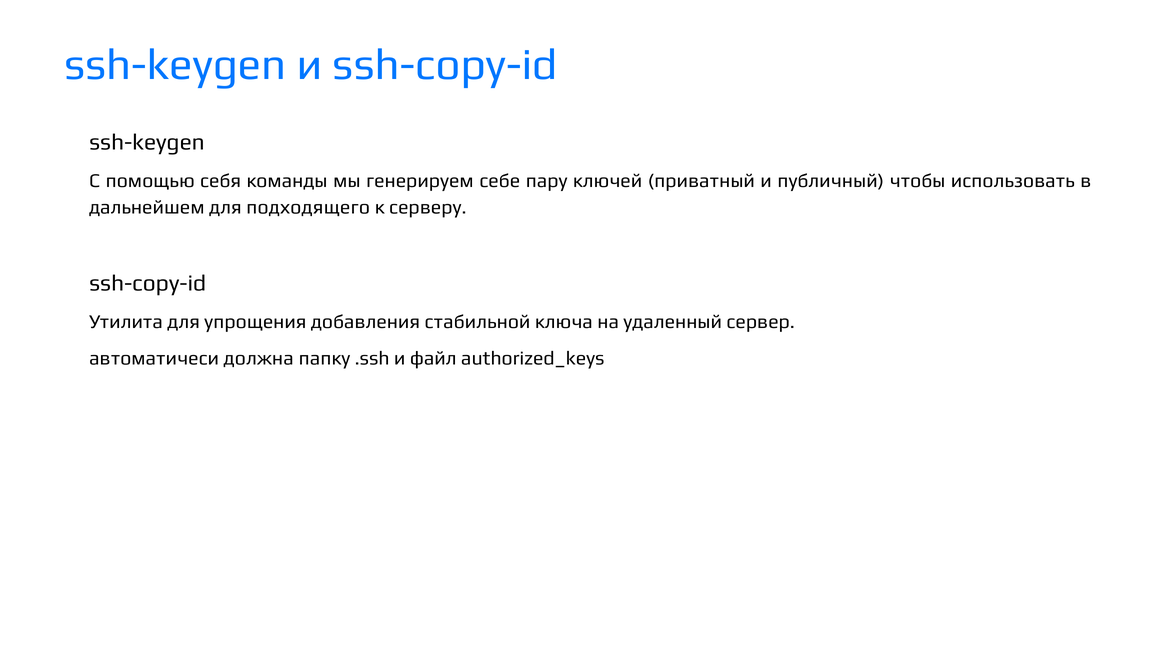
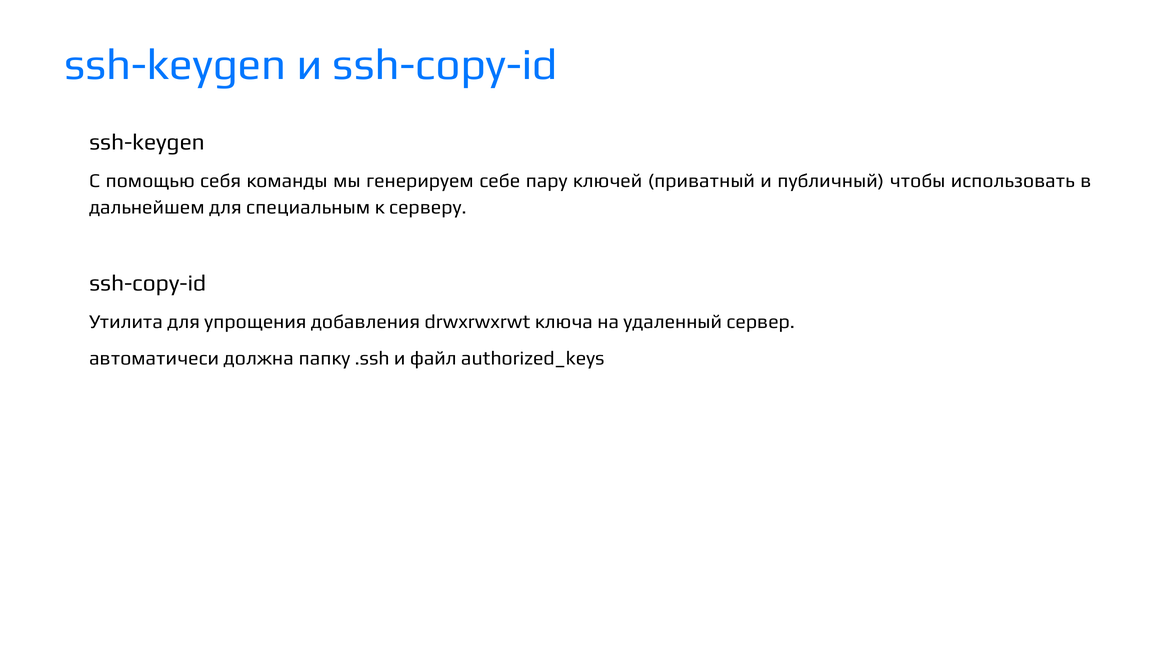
подходящего: подходящего -> специальным (308, 207)
стабильной: стабильной -> drwxrwxrwt (477, 322)
